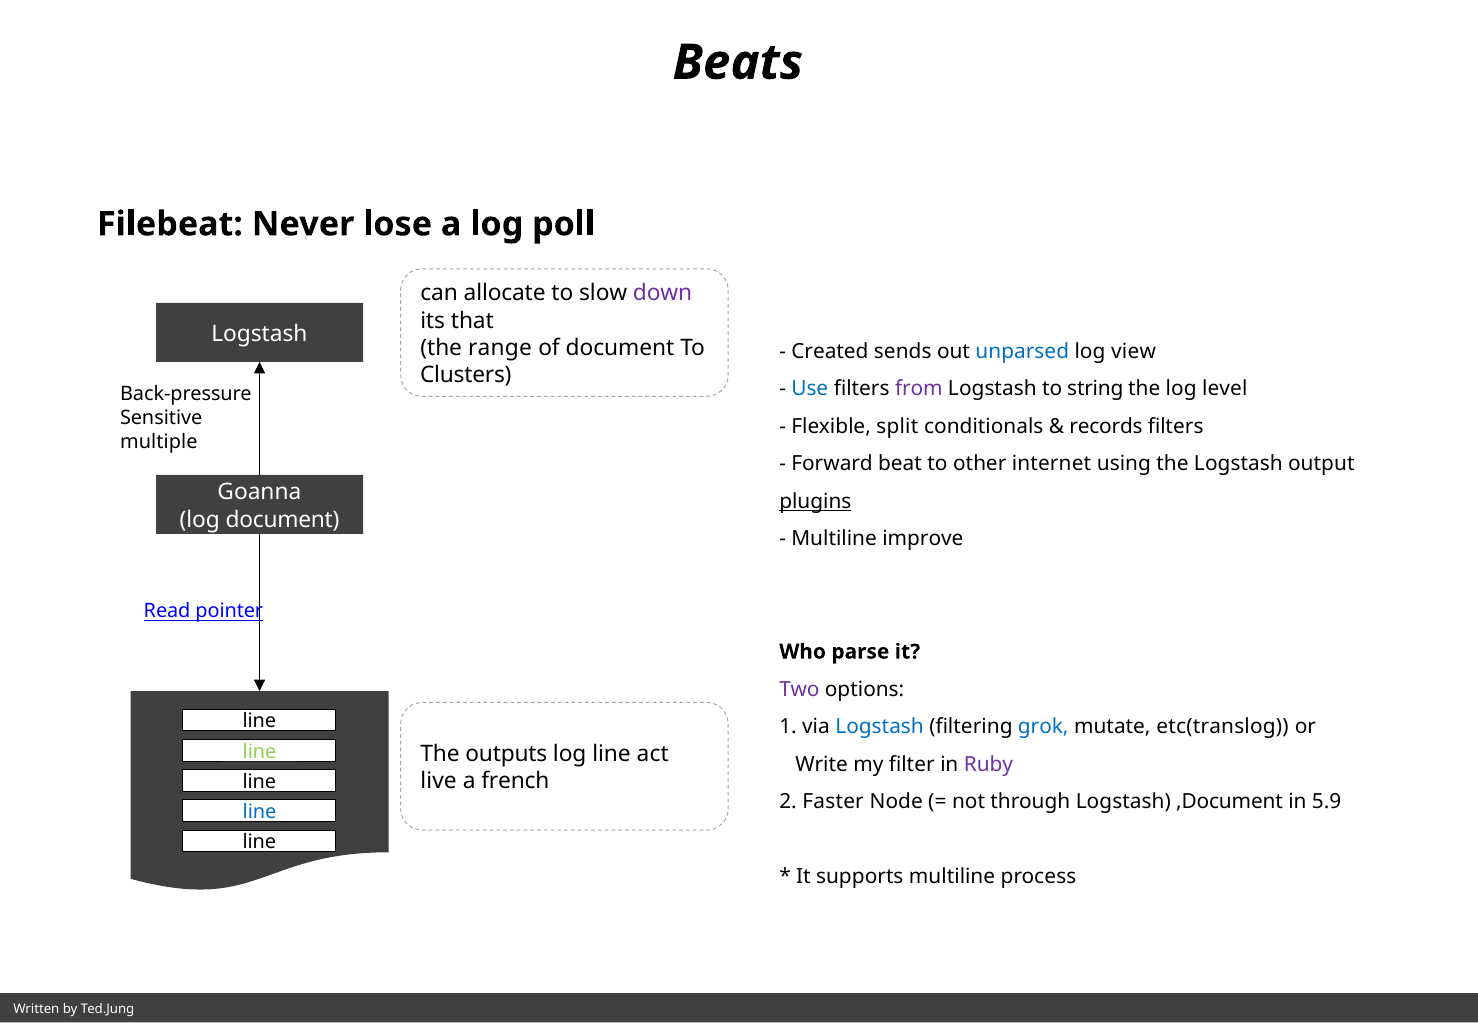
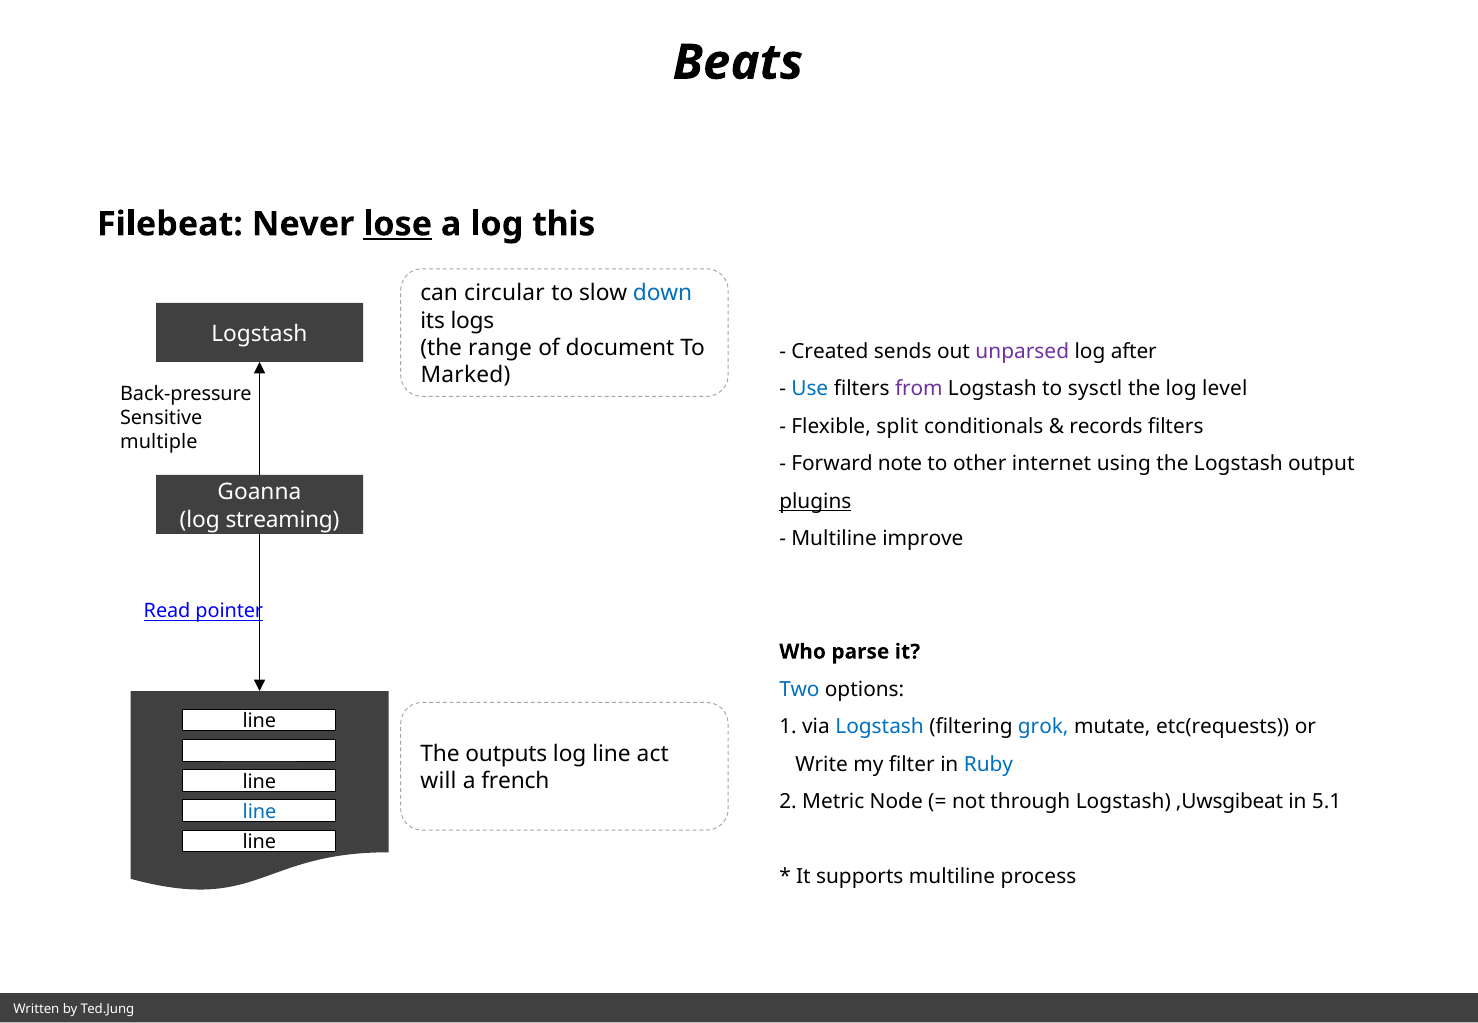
lose underline: none -> present (398, 224)
poll: poll -> this (564, 224)
allocate: allocate -> circular (504, 293)
down colour: purple -> blue (663, 293)
that: that -> logs (472, 321)
unparsed colour: blue -> purple (1022, 351)
view: view -> after (1134, 351)
Clusters: Clusters -> Marked (466, 375)
string: string -> sysctl (1095, 389)
beat: beat -> note (900, 464)
log document: document -> streaming (283, 520)
Two colour: purple -> blue (799, 689)
etc(translog: etc(translog -> etc(requests (1223, 727)
line colour: light green -> white (259, 752)
Ruby colour: purple -> blue (988, 764)
live: live -> will (439, 782)
Faster: Faster -> Metric (833, 802)
,Document: ,Document -> ,Uwsgibeat (1230, 802)
5.9: 5.9 -> 5.1 (1327, 802)
